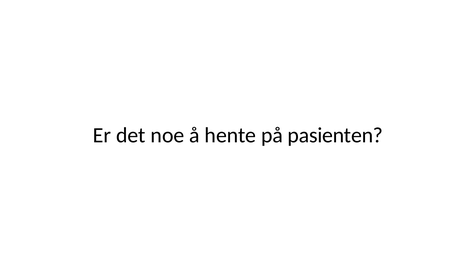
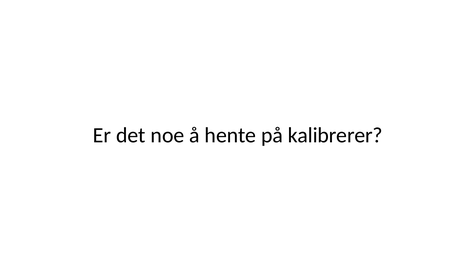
pasienten: pasienten -> kalibrerer (335, 135)
